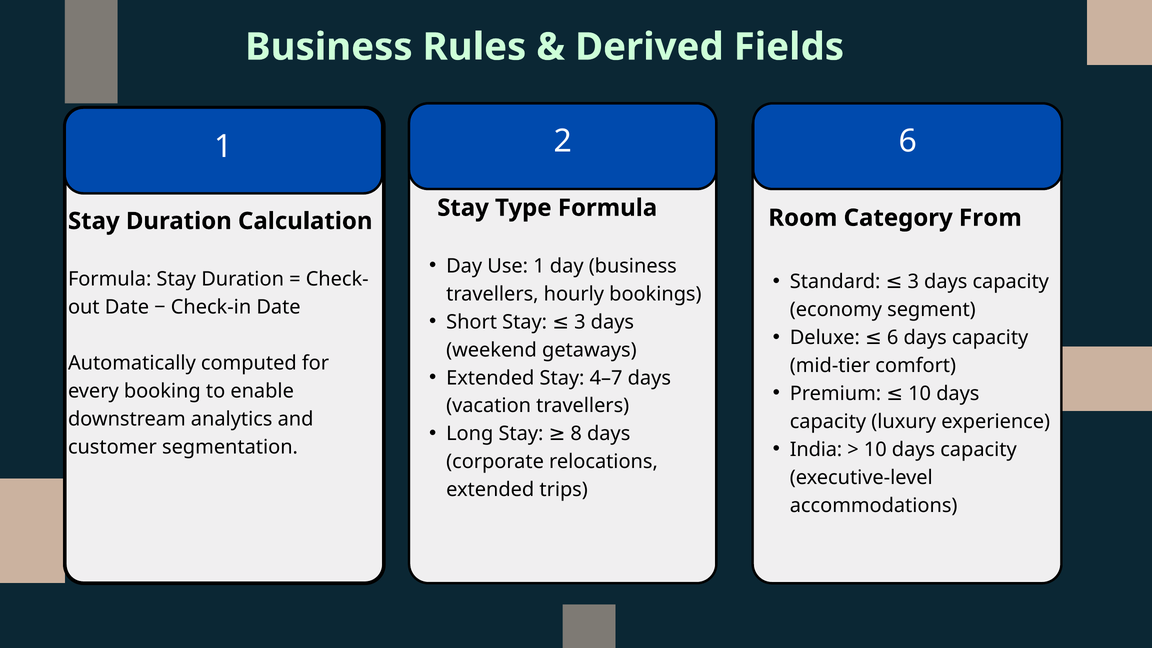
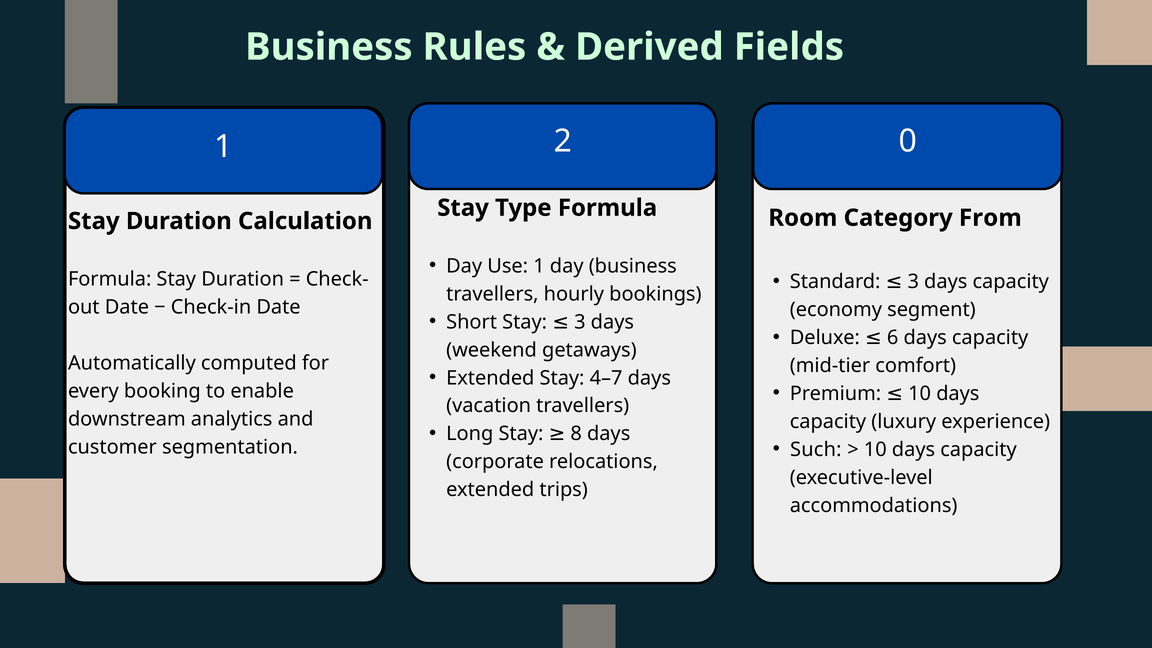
2 6: 6 -> 0 (908, 141)
India: India -> Such (816, 449)
